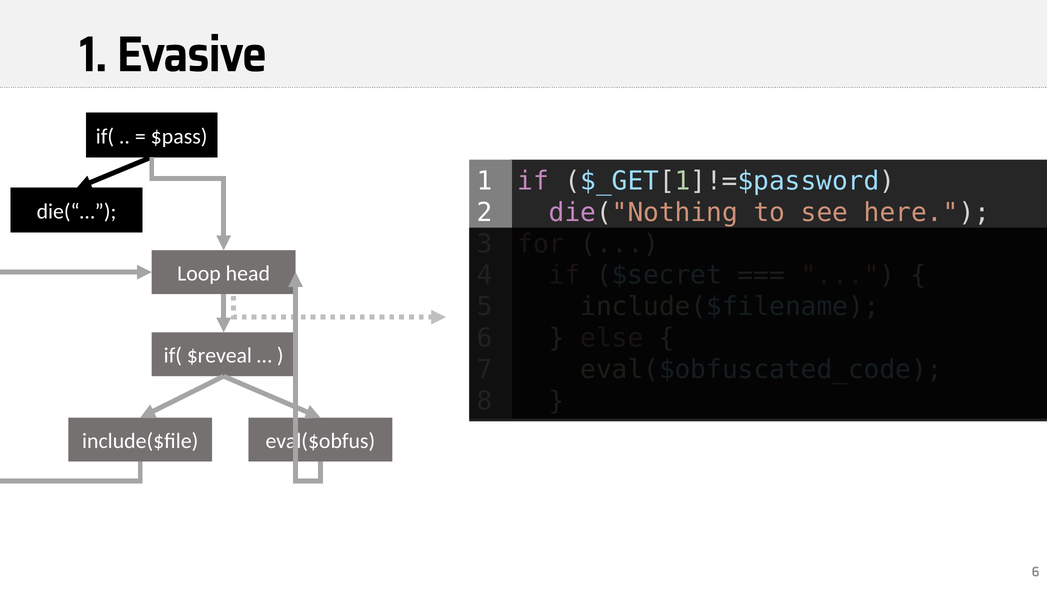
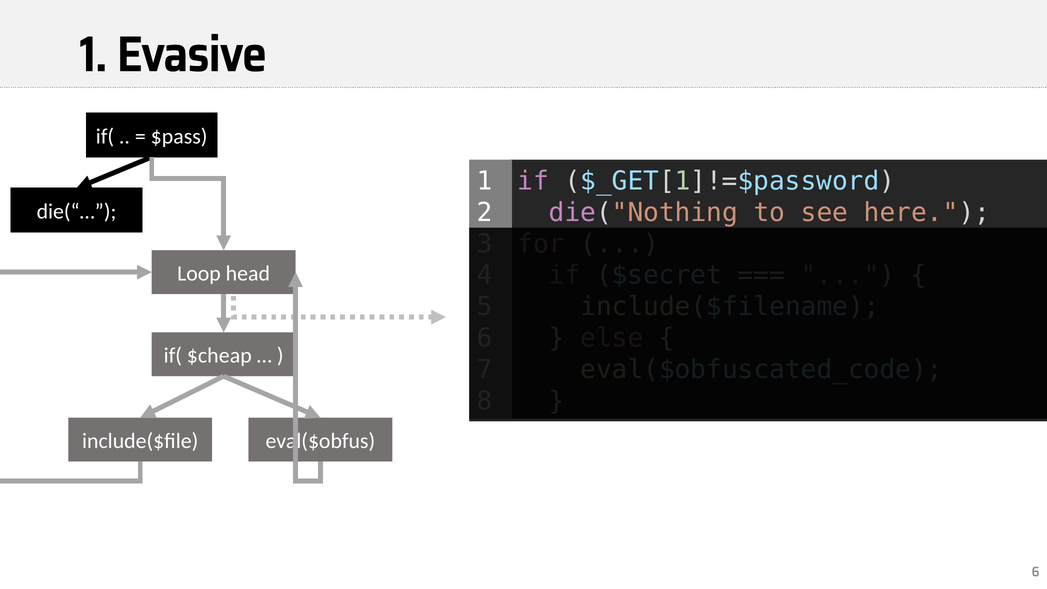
$reveal: $reveal -> $cheap (219, 356)
